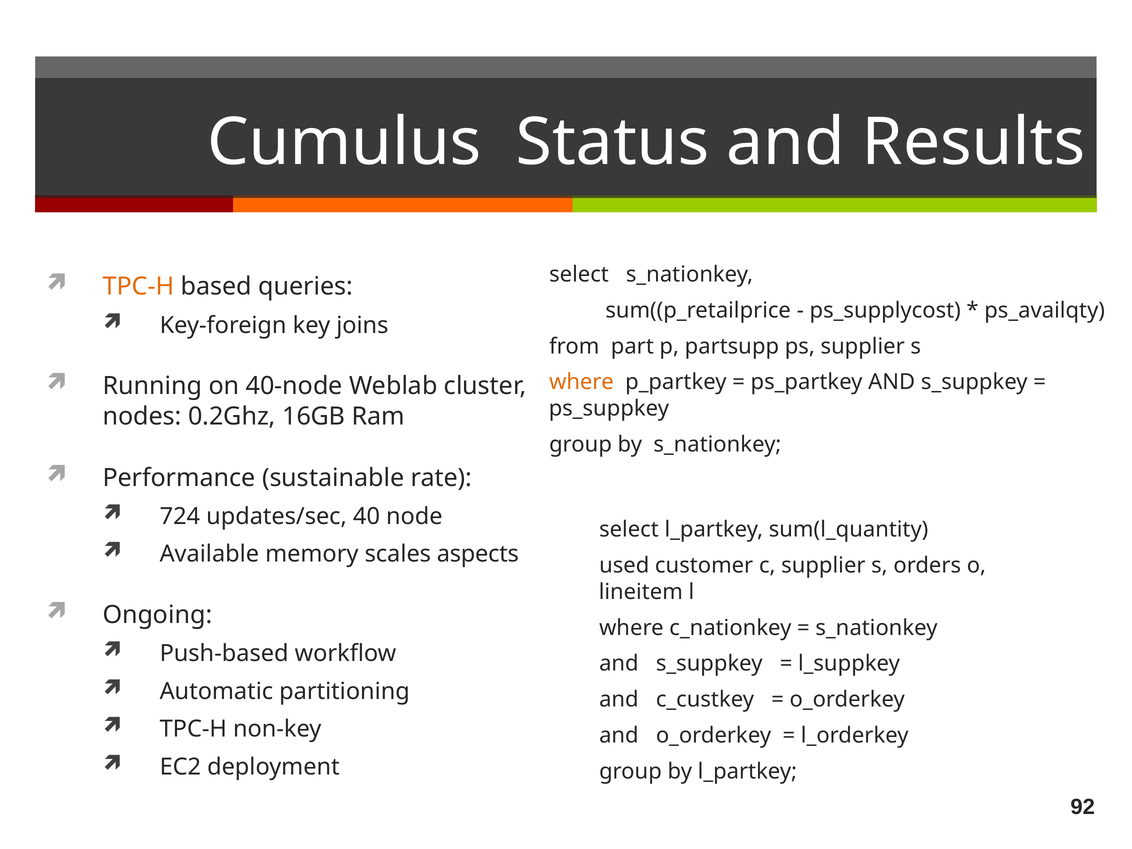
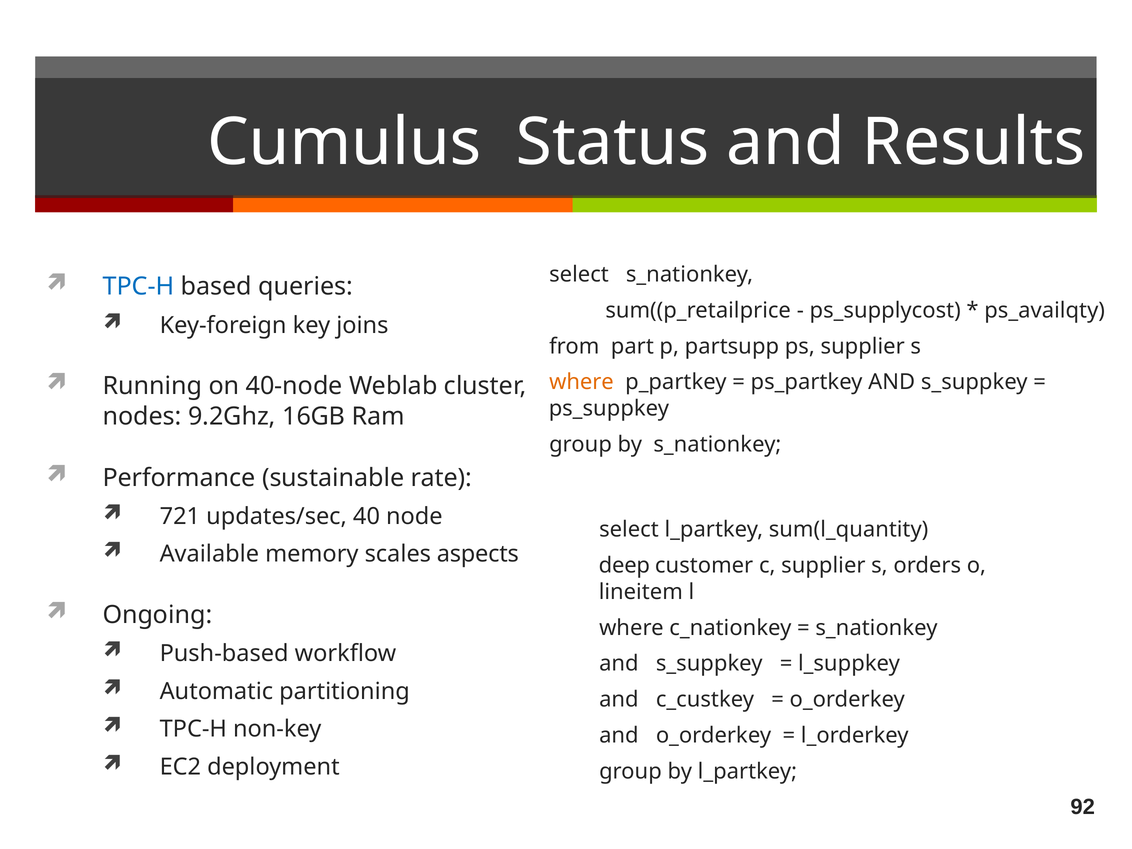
TPC-H colour: orange -> blue (138, 287)
0.2Ghz: 0.2Ghz -> 9.2Ghz (232, 416)
724: 724 -> 721 (180, 516)
used: used -> deep (624, 566)
